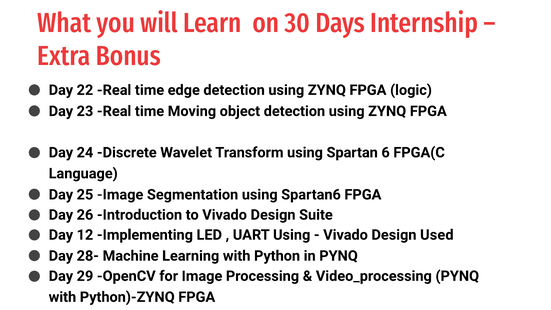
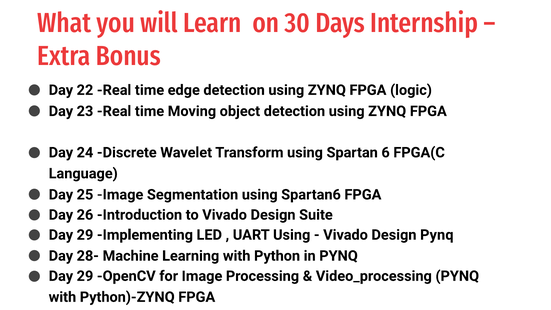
12: 12 -> 29 (85, 235)
Design Used: Used -> Pynq (437, 235)
